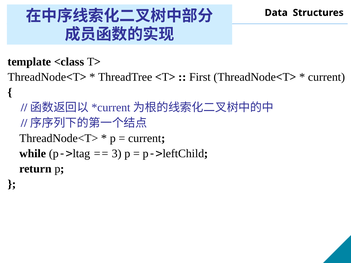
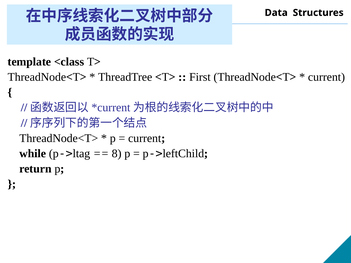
3: 3 -> 8 (117, 154)
